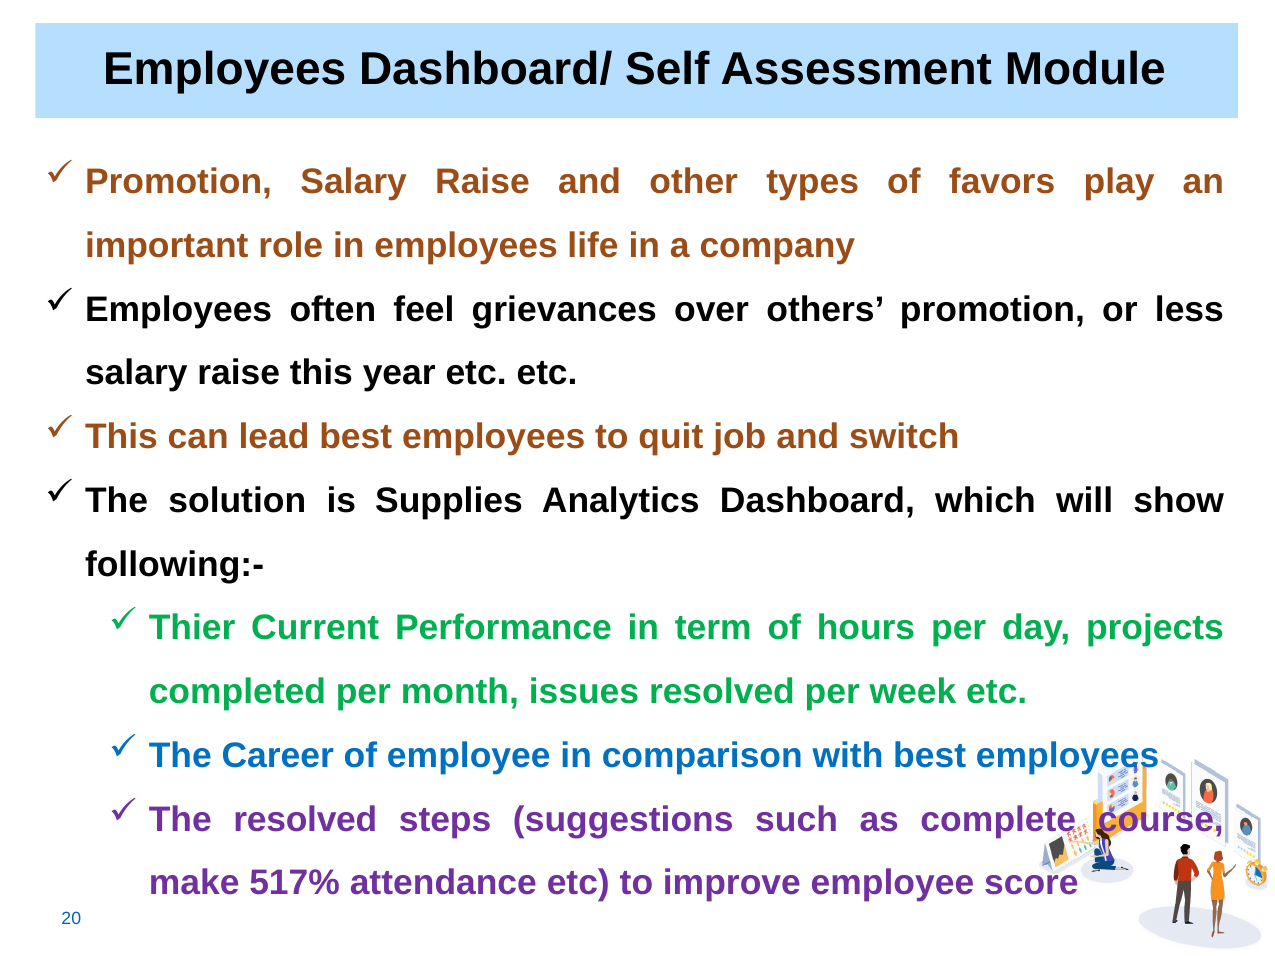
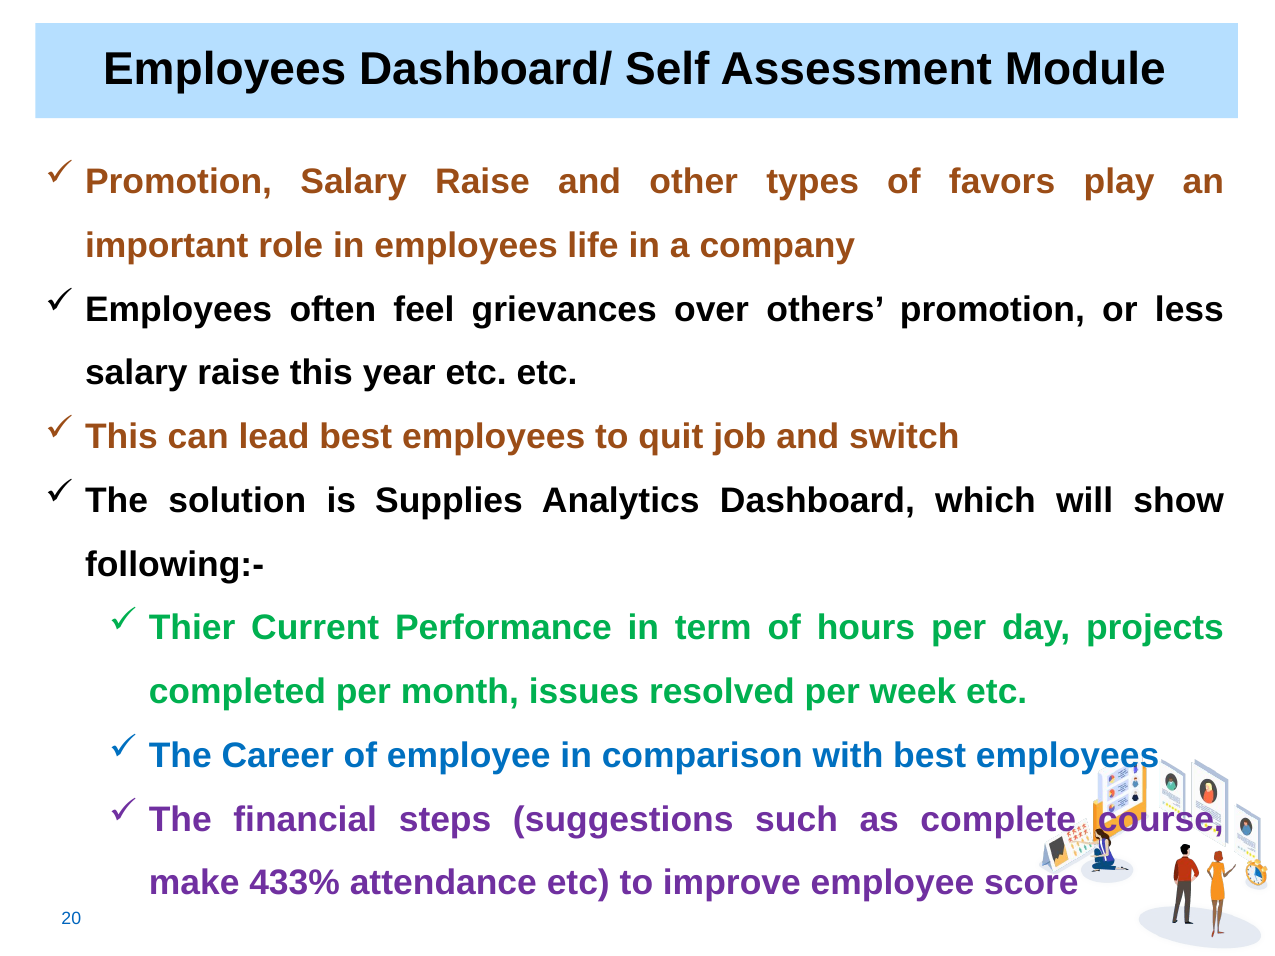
The resolved: resolved -> financial (305, 820)
517%: 517% -> 433% (295, 883)
